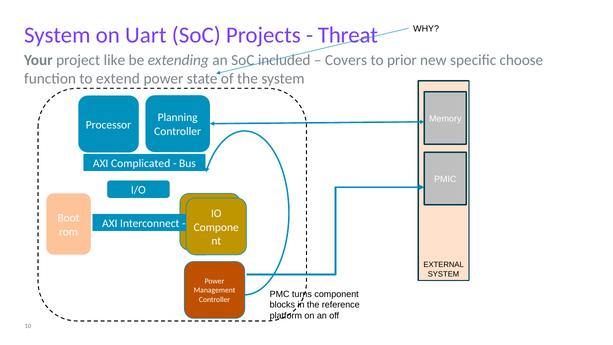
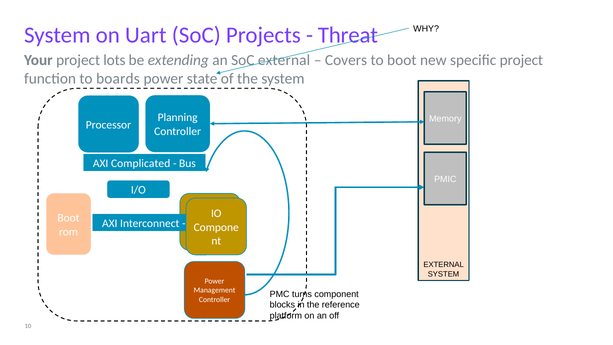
like: like -> lots (114, 60)
SoC included: included -> external (284, 60)
to prior: prior -> boot (402, 60)
specific choose: choose -> project (521, 60)
extend: extend -> boards (118, 78)
